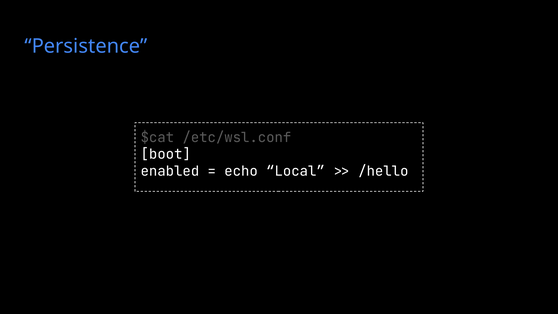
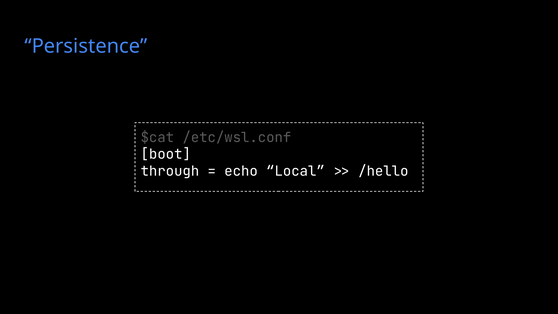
enabled: enabled -> through (170, 171)
